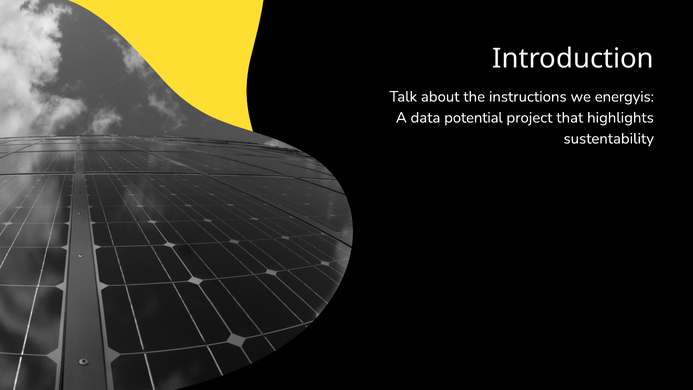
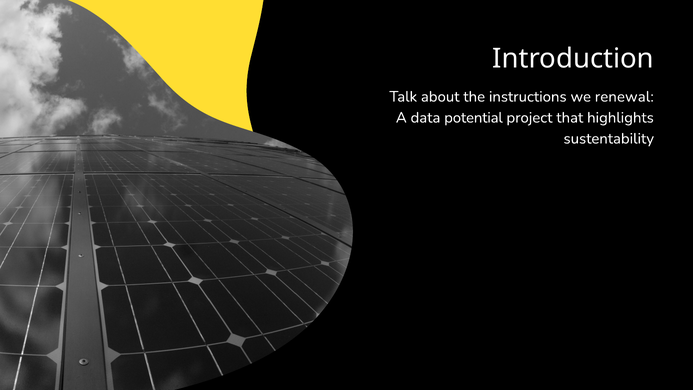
energyis: energyis -> renewal (624, 97)
